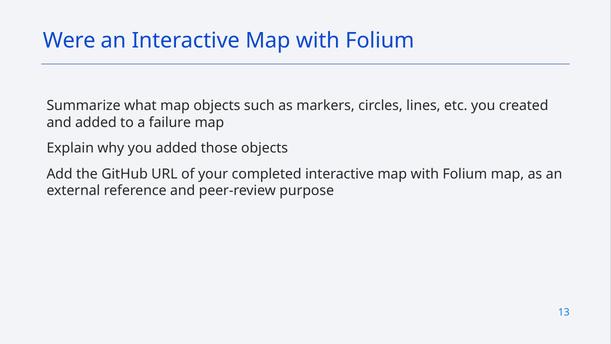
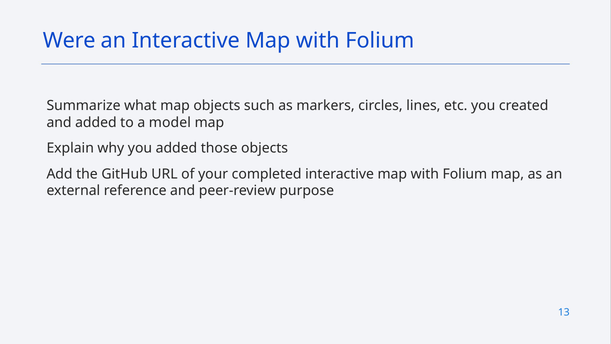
failure: failure -> model (170, 122)
